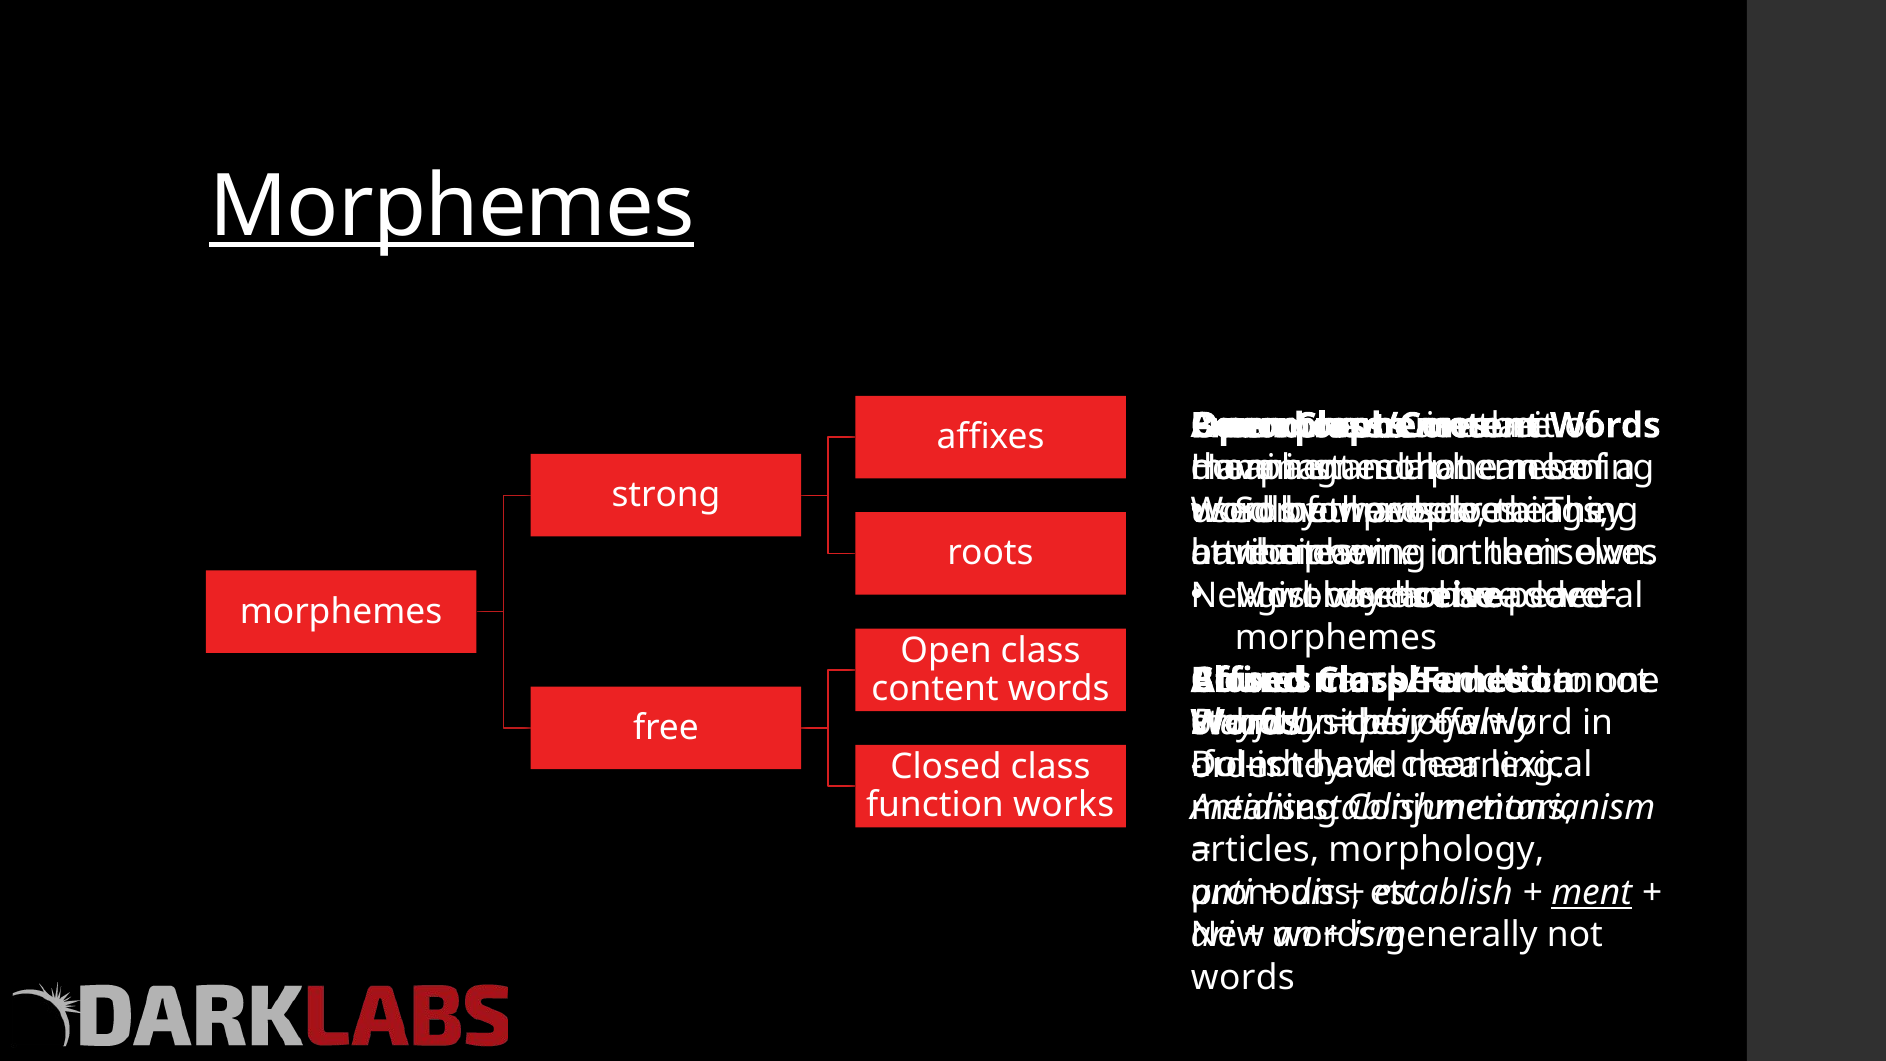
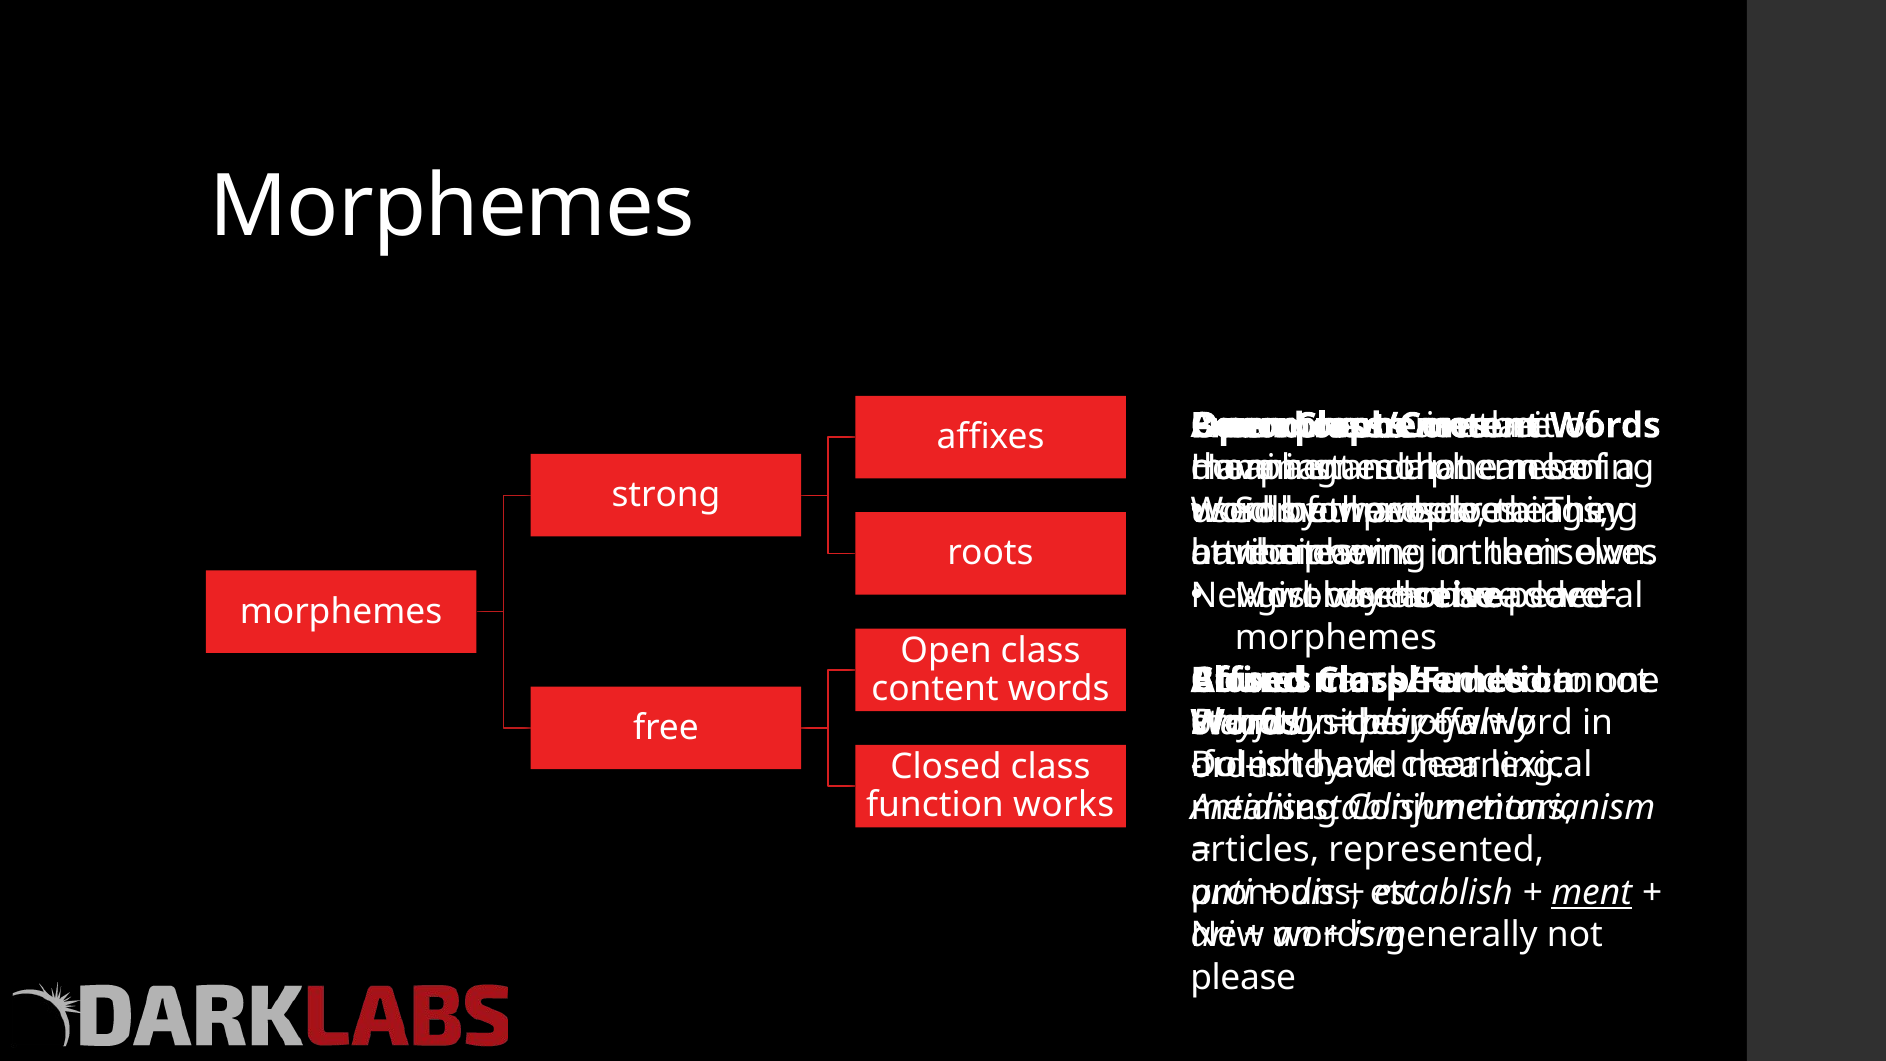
Morphemes underline: present -> none (452, 207)
morphology: morphology -> represented (1436, 850)
words: words -> please (1243, 977)
